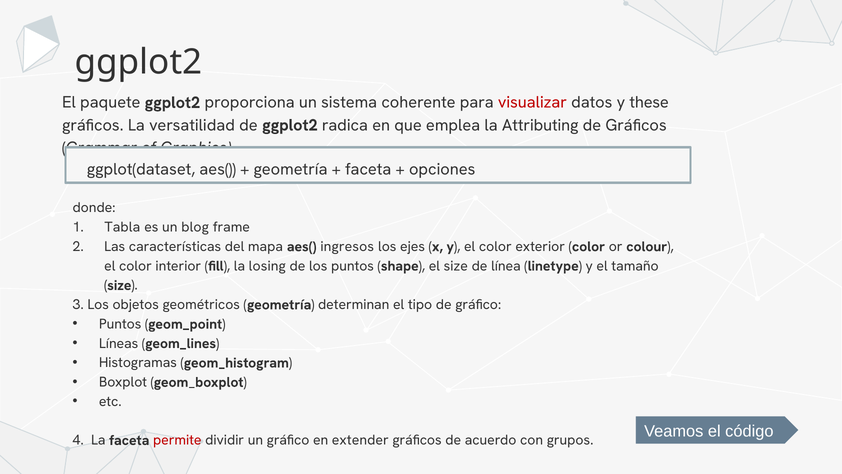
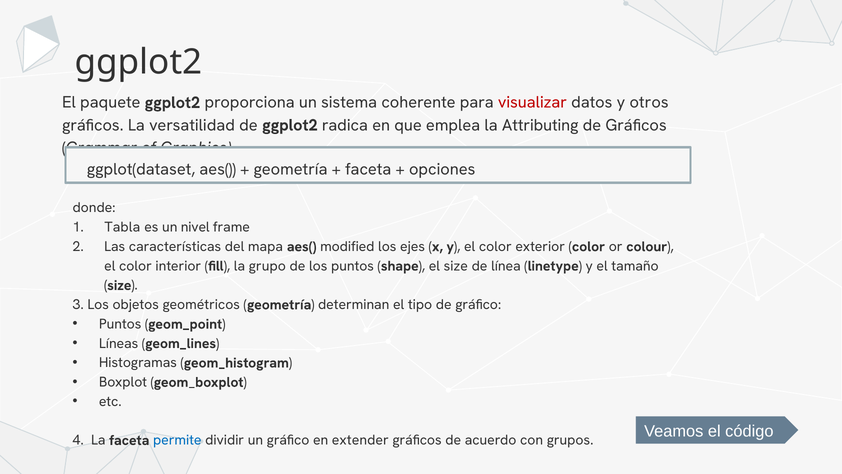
these: these -> otros (649, 102)
blog: blog -> nivel (195, 227)
ingresos: ingresos -> modified (347, 246)
losing: losing -> grupo (267, 266)
permite colour: red -> blue (177, 440)
